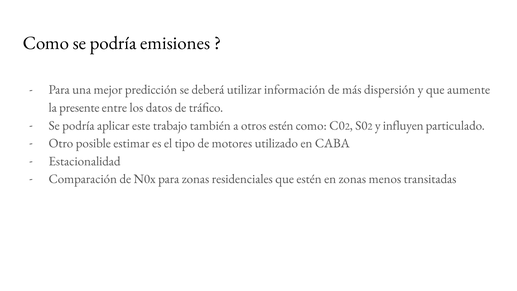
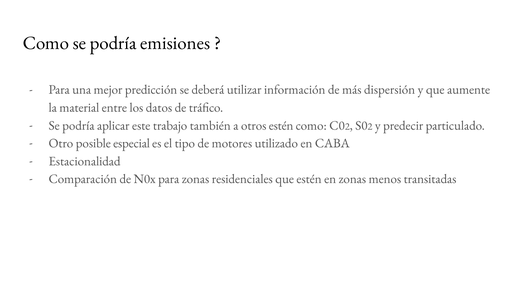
presente: presente -> material (79, 108)
influyen: influyen -> predecir (403, 125)
estimar: estimar -> especial (132, 143)
